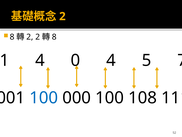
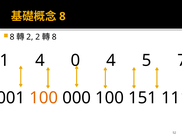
2: 2 -> 8 (62, 16)
100 colour: blue -> orange (44, 98)
108: 108 -> 151 (143, 98)
